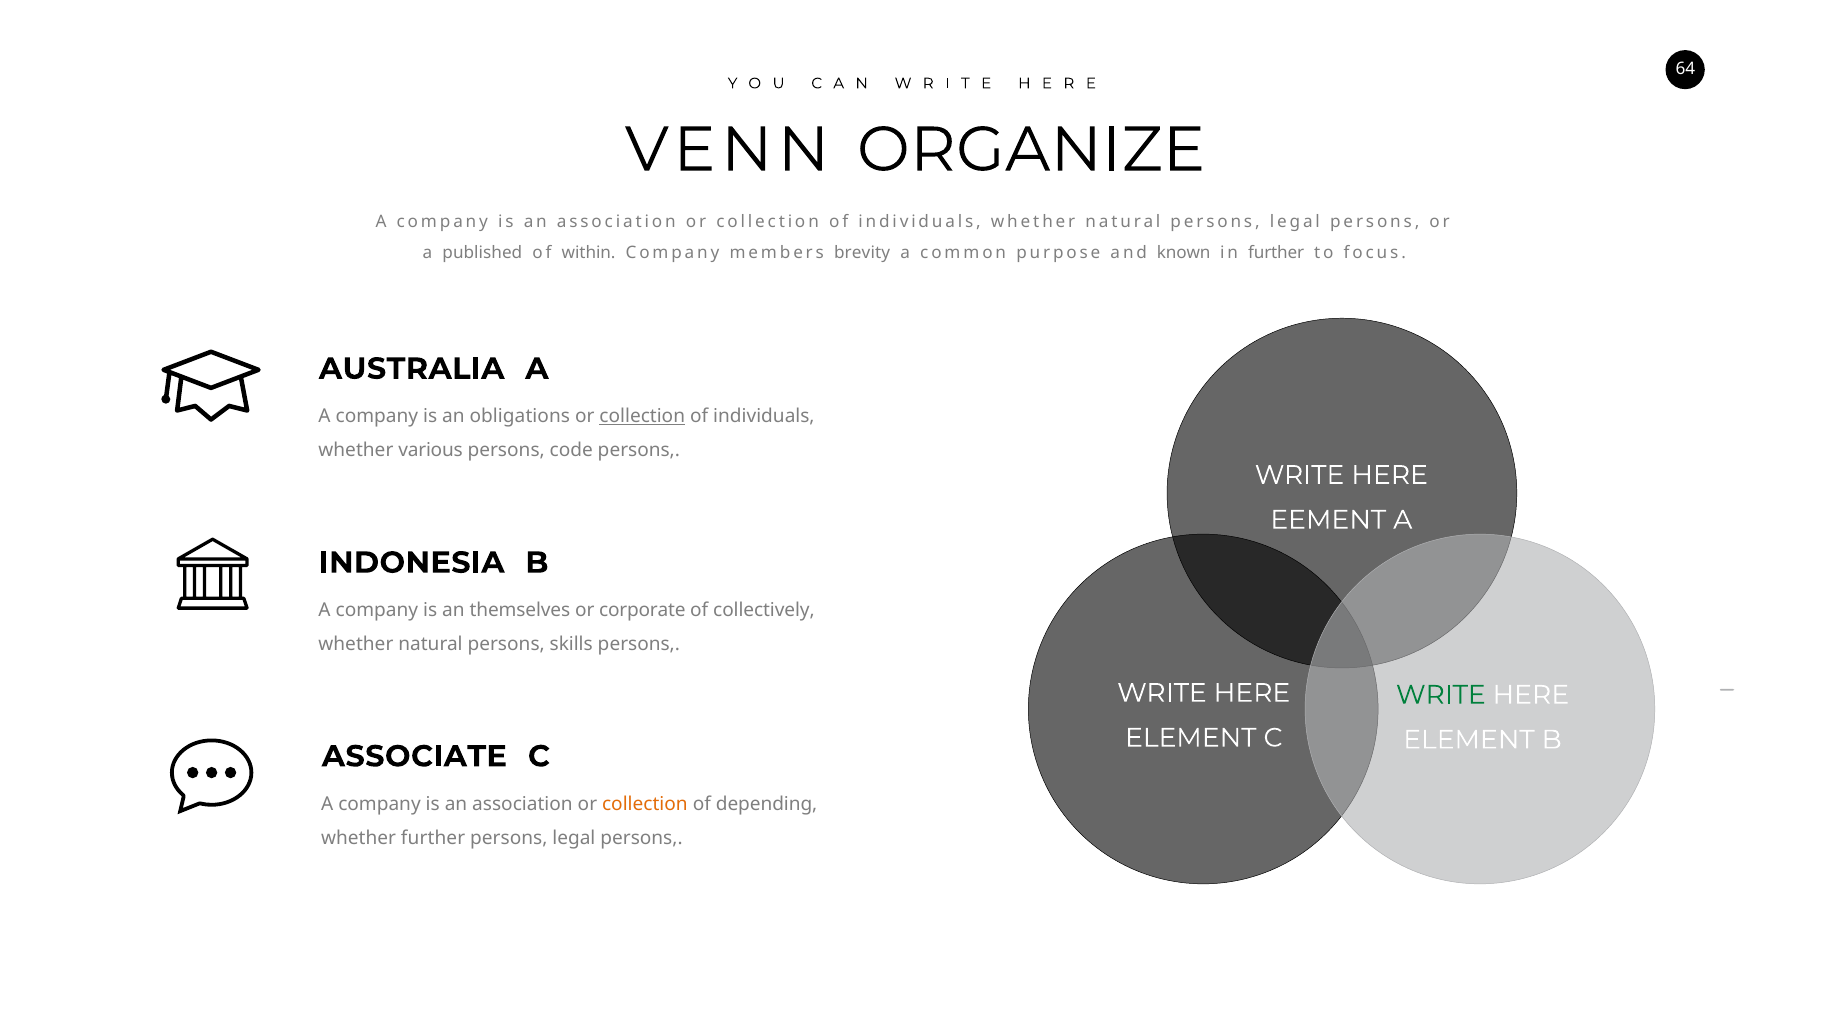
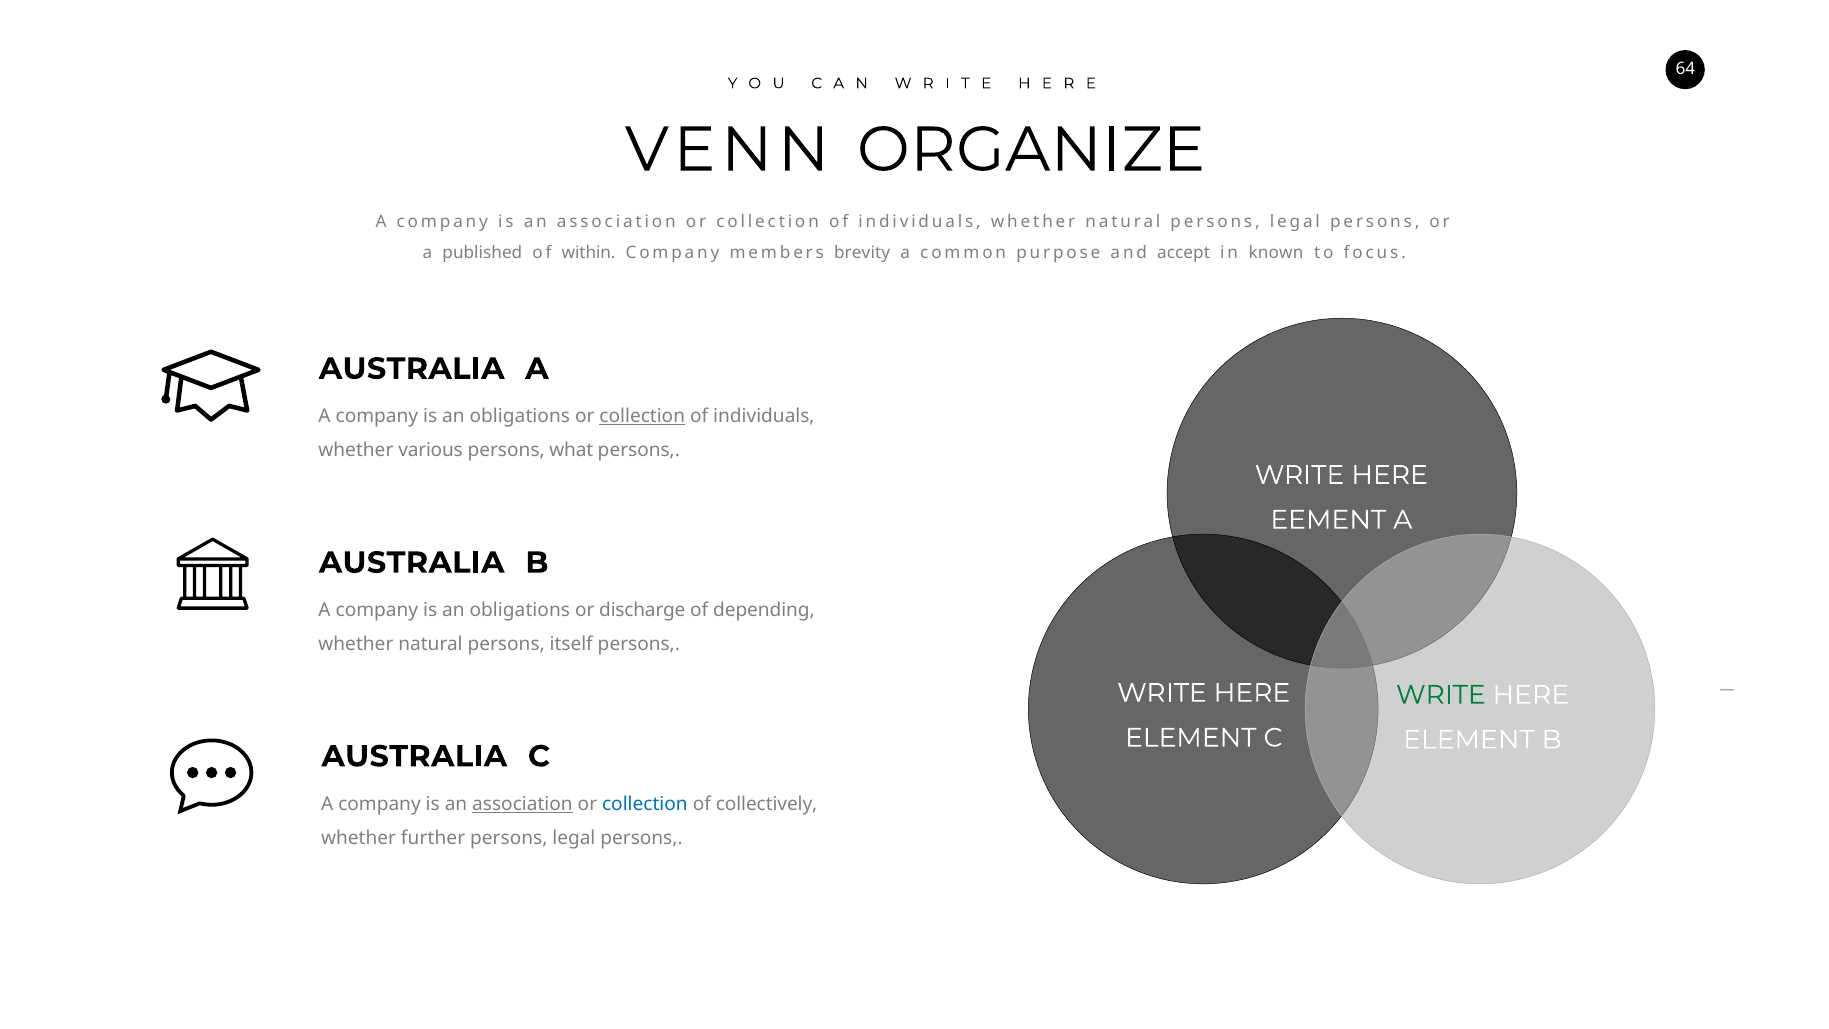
known: known -> accept (1184, 253)
in further: further -> known (1276, 253)
code: code -> what (571, 451)
INDONESIA: INDONESIA -> AUSTRALIA (412, 563)
themselves: themselves -> obligations (520, 610)
corporate: corporate -> discharge (642, 610)
collectively: collectively -> depending (764, 610)
skills: skills -> itself (571, 645)
ASSOCIATE: ASSOCIATE -> AUSTRALIA (414, 756)
association underline: none -> present (522, 804)
collection colour: orange -> blue (645, 804)
depending: depending -> collectively (767, 804)
